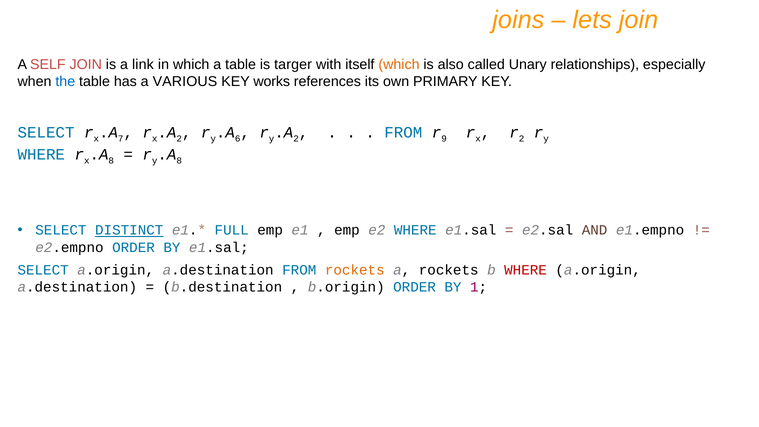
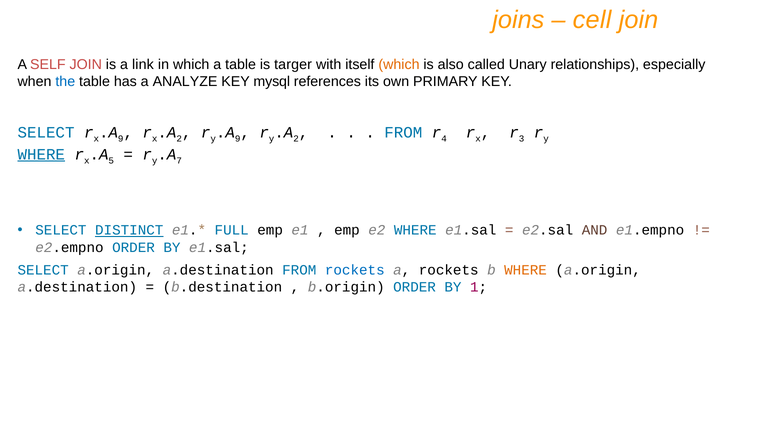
lets: lets -> cell (592, 20)
VARIOUS: VARIOUS -> ANALYZE (185, 82)
works: works -> mysql (272, 82)
7: 7 -> 9 (121, 139)
6: 6 -> 9 (238, 139)
9: 9 -> 4 (444, 139)
2: 2 -> 3 (522, 139)
WHERE underline: none -> present (41, 154)
8: 8 -> 5 (111, 160)
8: 8 -> 7 (179, 160)
rockets colour: orange -> blue (355, 270)
WHERE colour: red -> orange (526, 270)
